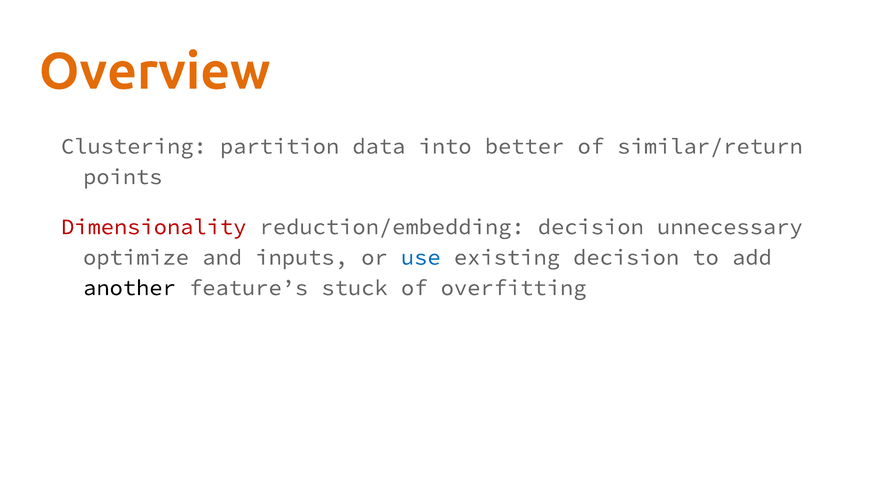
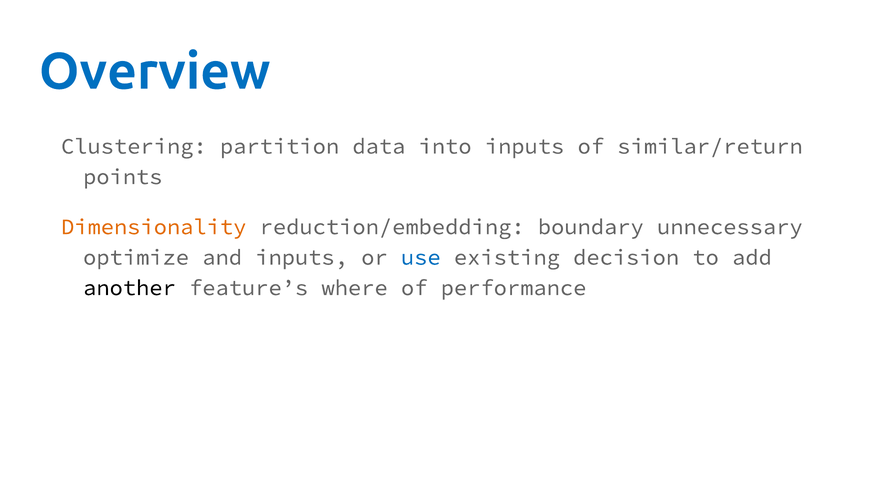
Overview colour: orange -> blue (155, 72)
into better: better -> inputs (525, 146)
Dimensionality colour: red -> orange (154, 227)
reduction/embedding decision: decision -> boundary (591, 227)
stuck: stuck -> where (355, 288)
overfitting: overfitting -> performance (514, 288)
